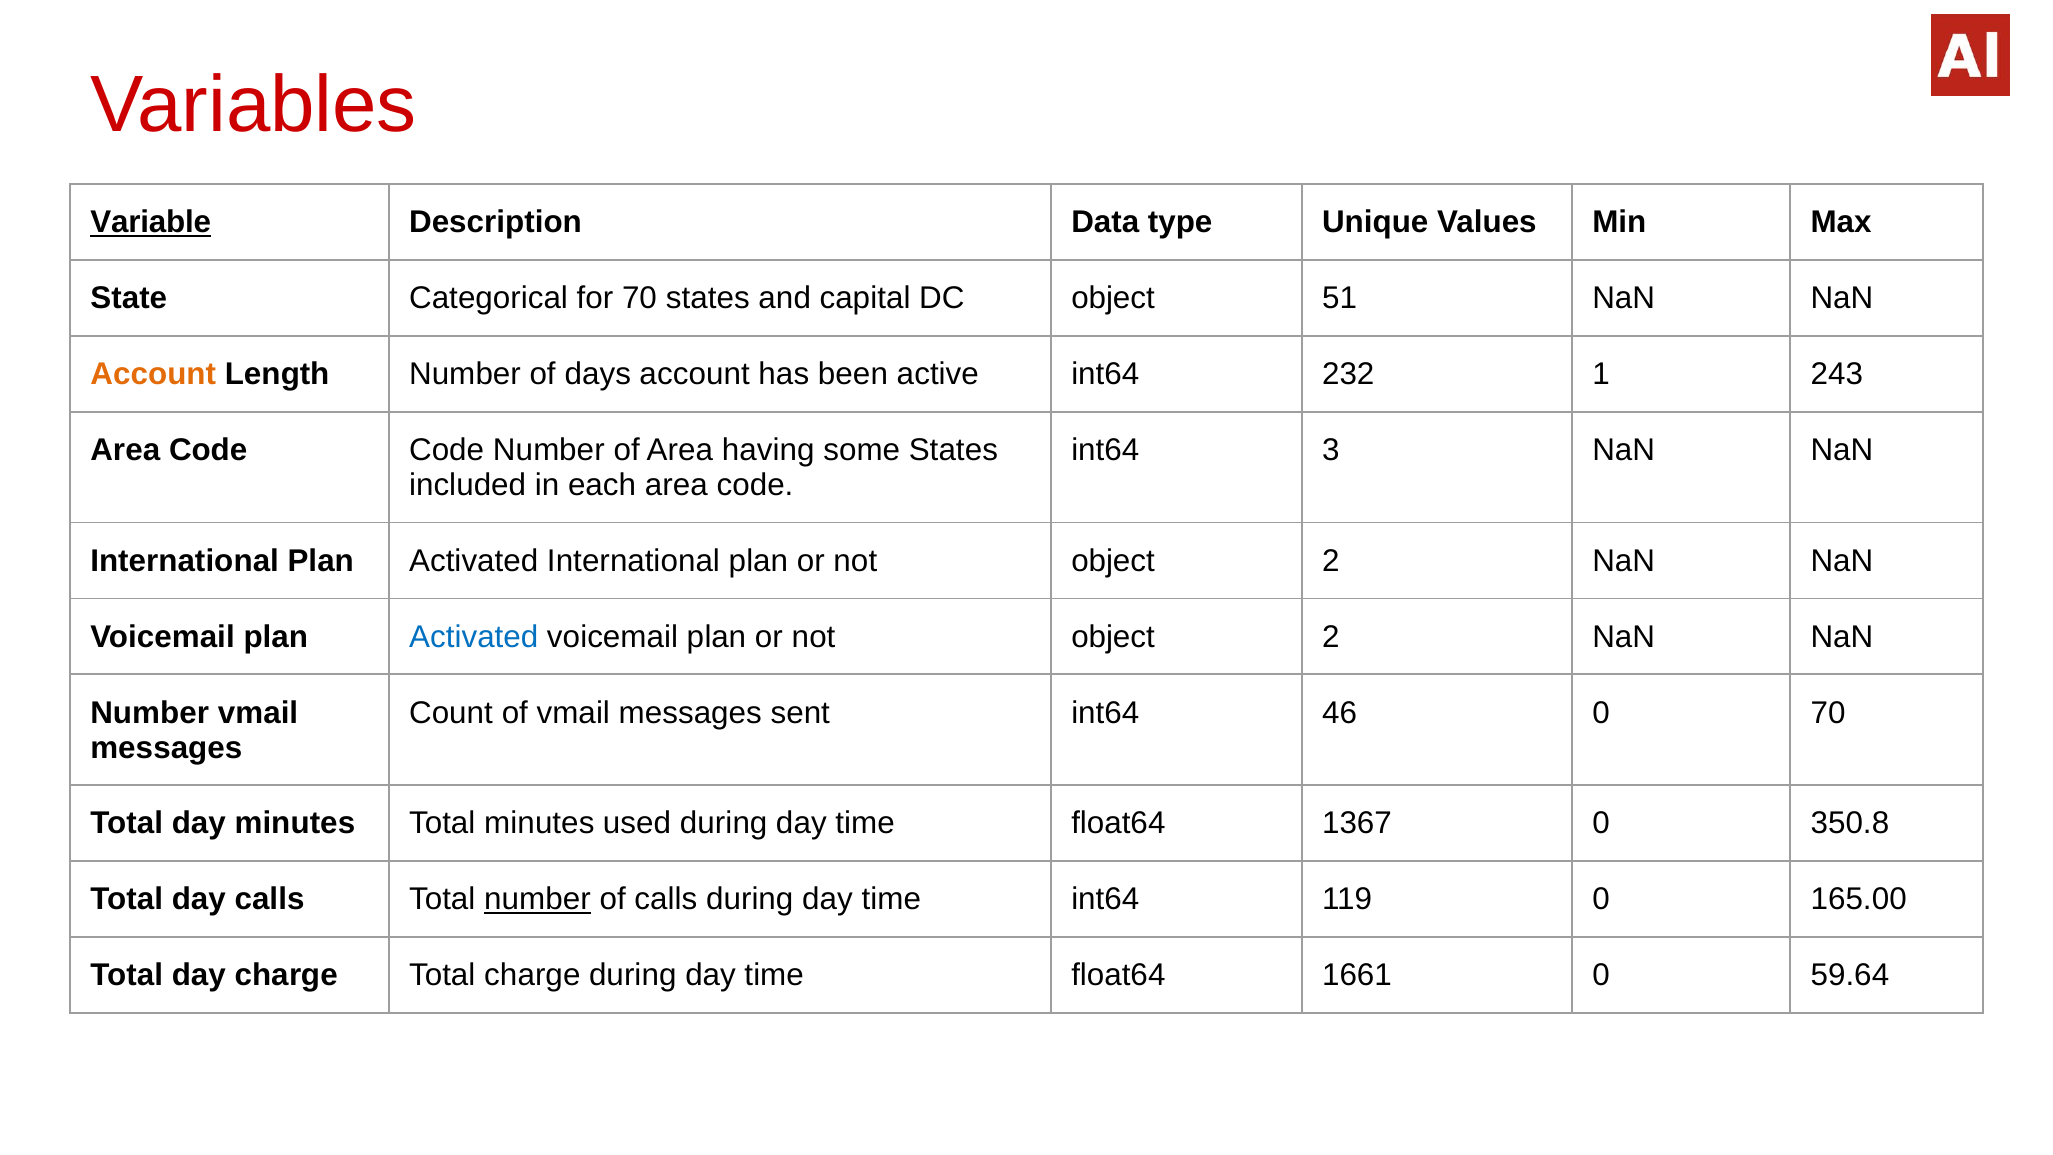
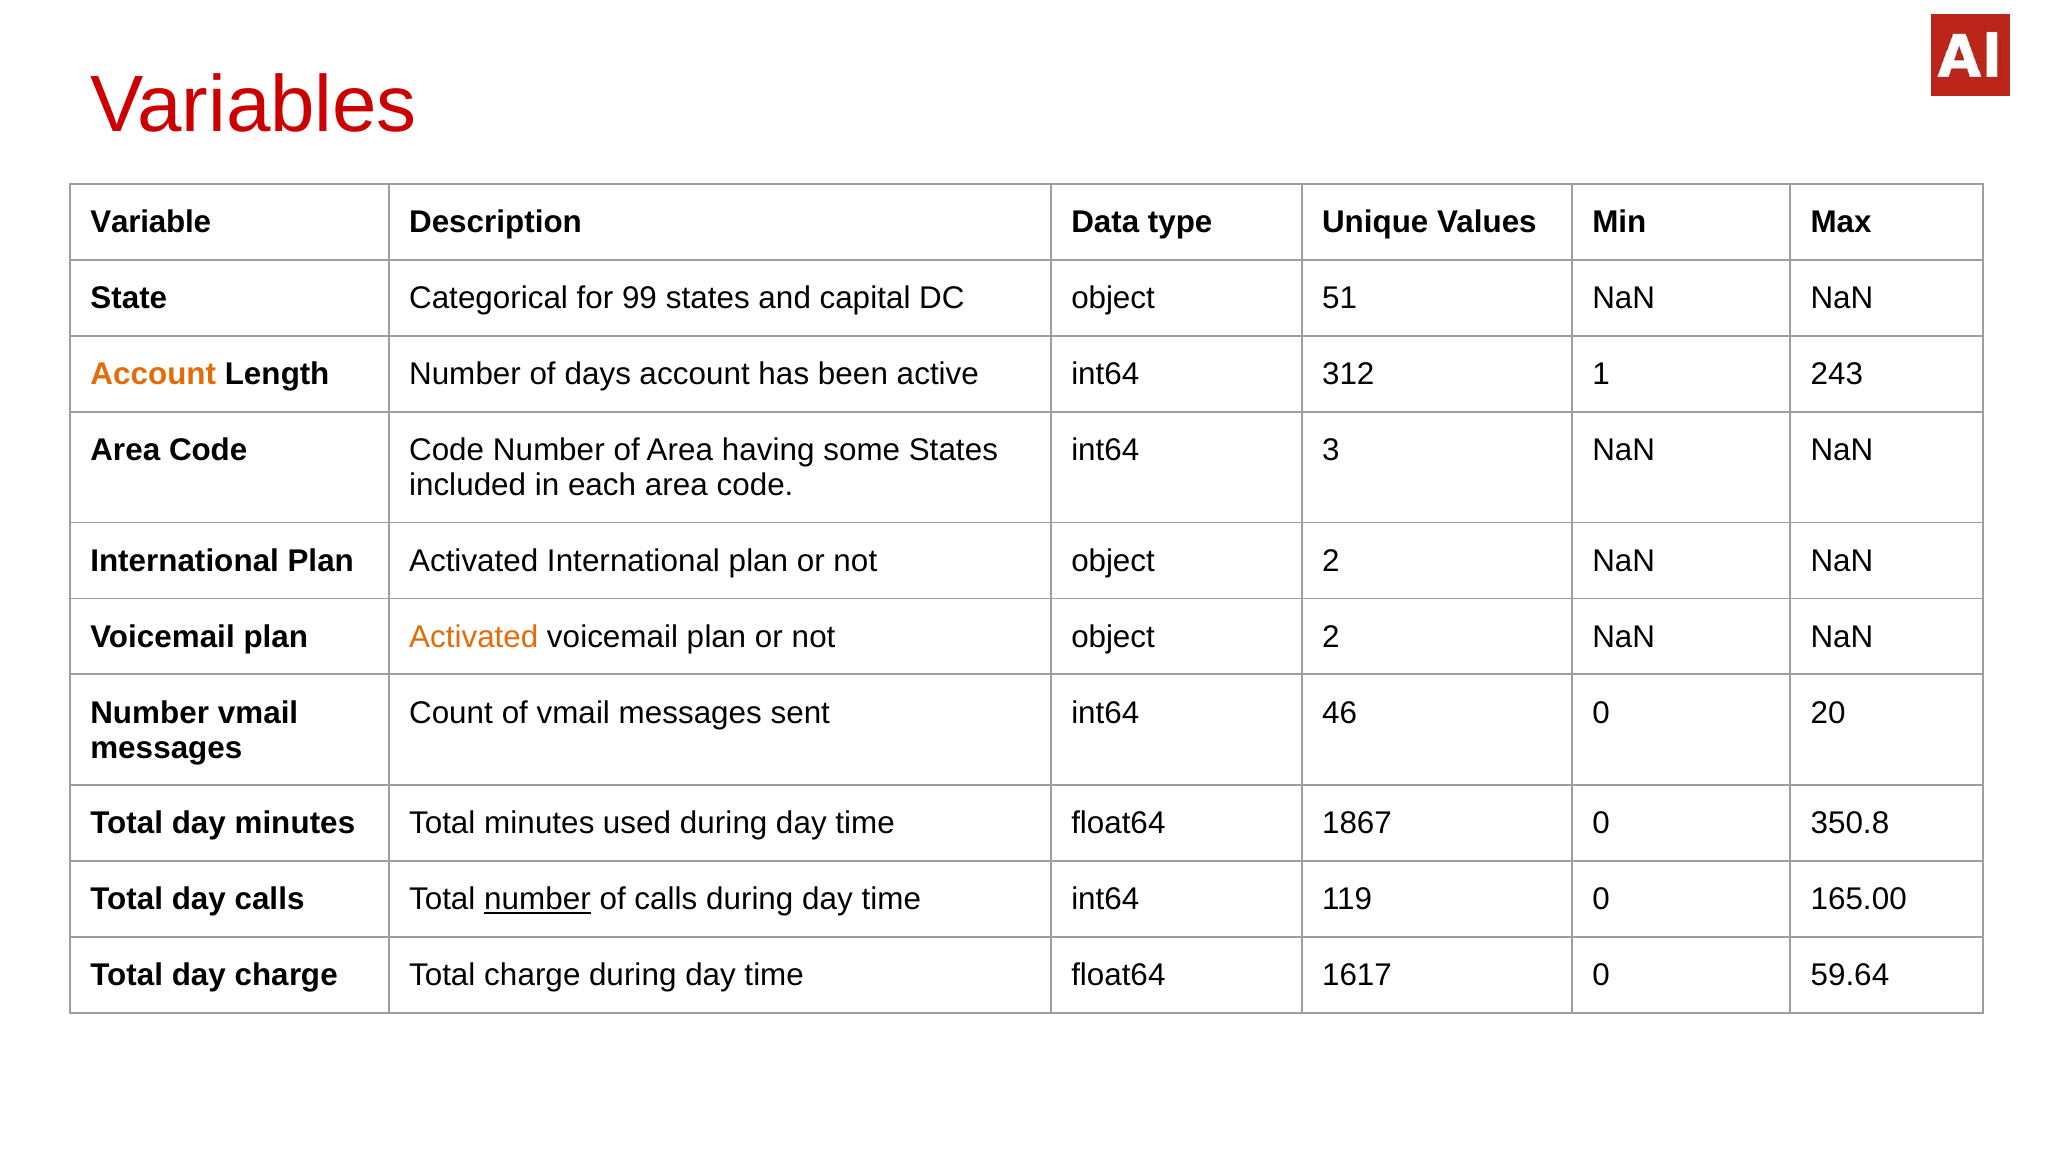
Variable underline: present -> none (151, 222)
for 70: 70 -> 99 (639, 298)
232: 232 -> 312 (1348, 374)
Activated colour: blue -> orange (474, 637)
0 70: 70 -> 20 (1828, 713)
1367: 1367 -> 1867 (1357, 824)
1661: 1661 -> 1617 (1357, 975)
